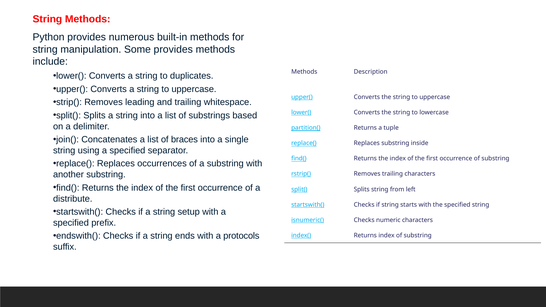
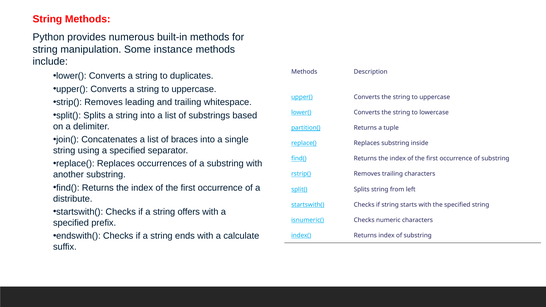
Some provides: provides -> instance (173, 49)
setup: setup -> offers (189, 212)
protocols: protocols -> calculate (241, 236)
